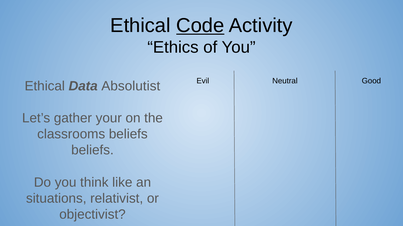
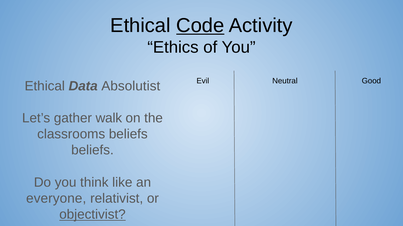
your: your -> walk (109, 118)
situations: situations -> everyone (56, 199)
objectivist underline: none -> present (92, 215)
